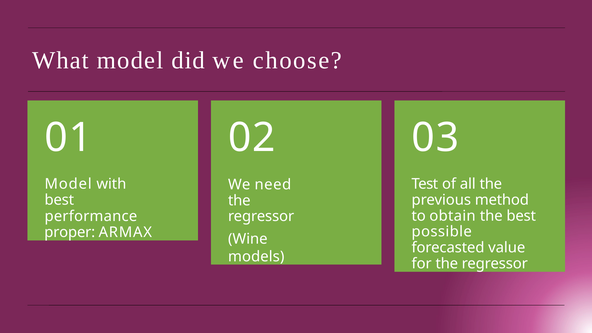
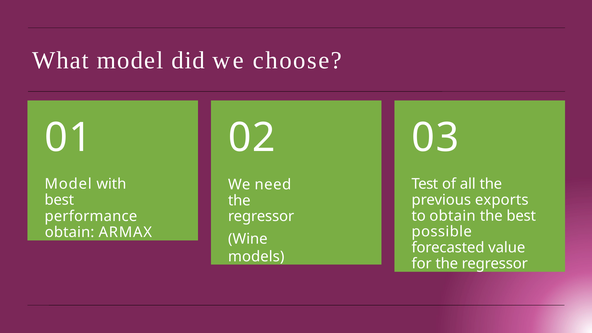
method: method -> exports (502, 200)
proper: proper -> obtain (70, 232)
